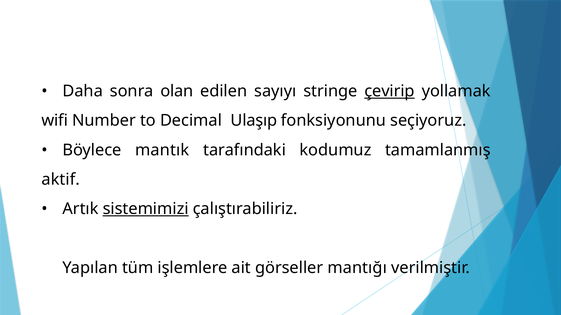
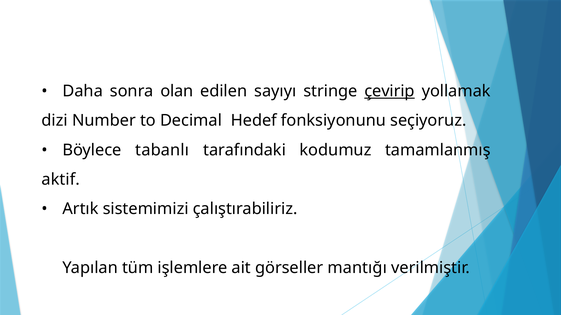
wifi: wifi -> dizi (55, 121)
Ulaşıp: Ulaşıp -> Hedef (254, 121)
mantık: mantık -> tabanlı (162, 150)
sistemimizi underline: present -> none (146, 209)
